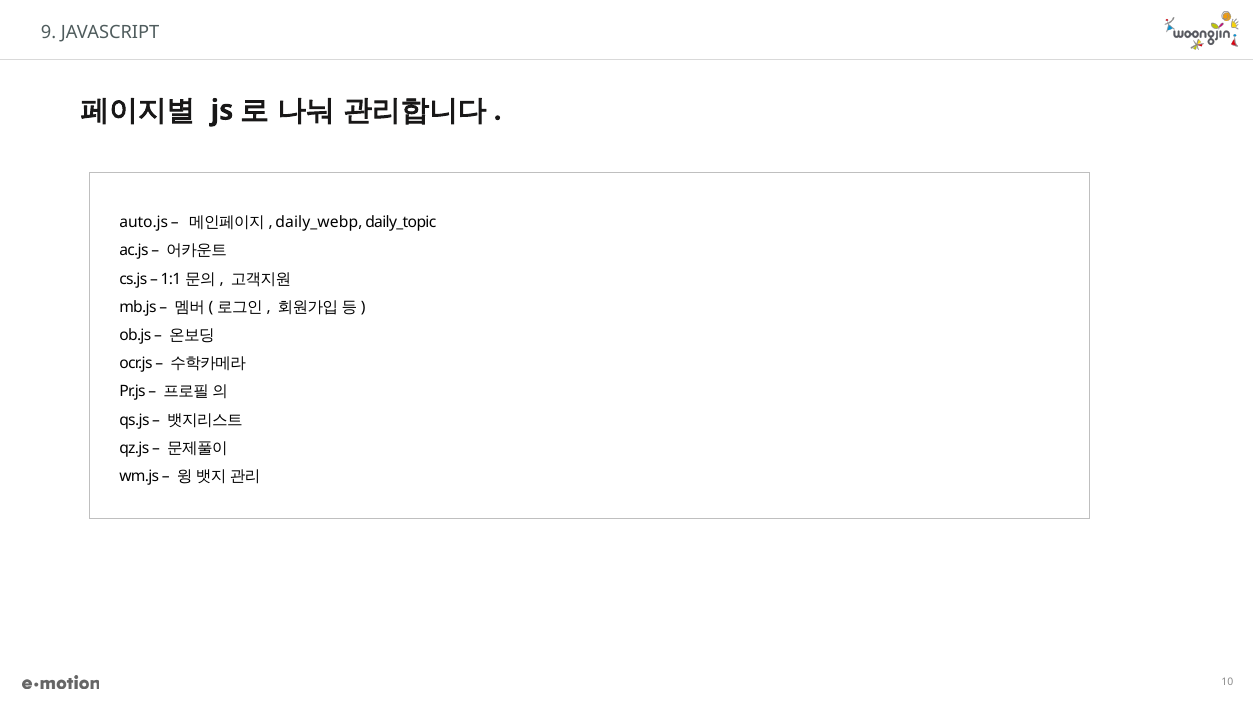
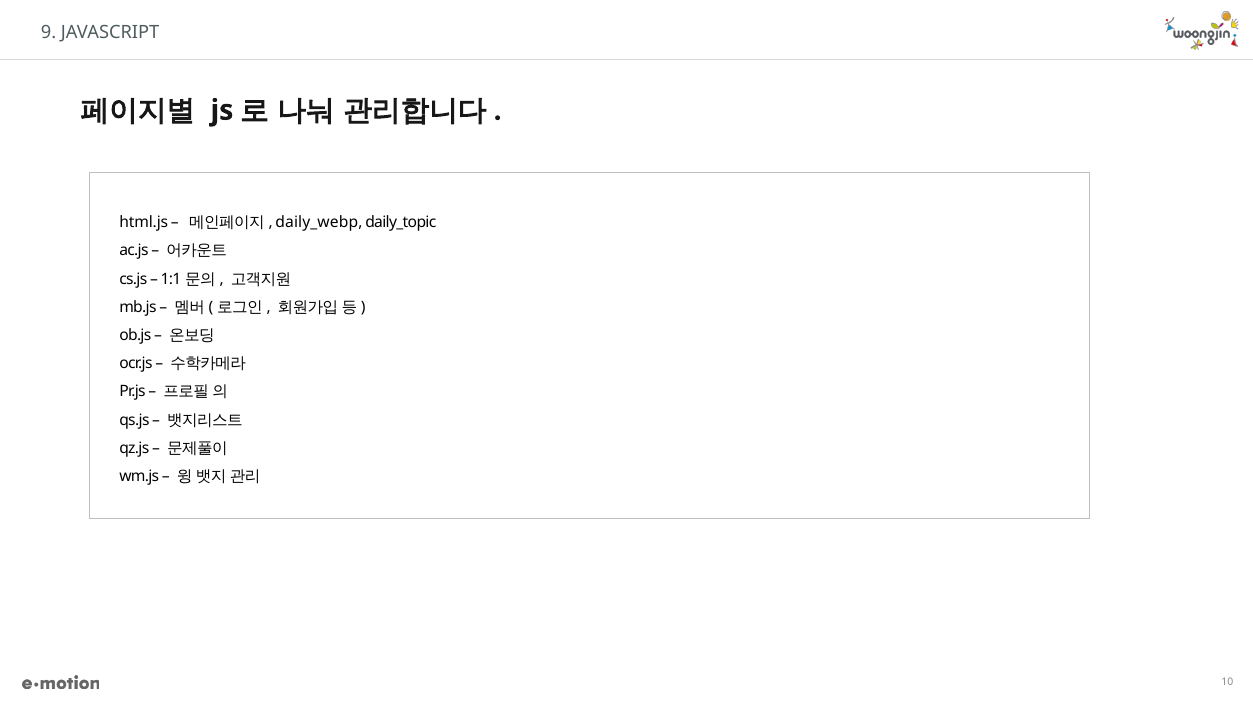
auto.js: auto.js -> html.js (144, 223)
